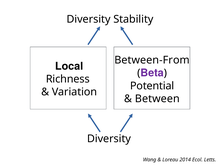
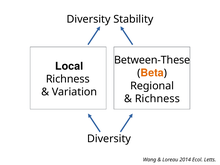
Between-From: Between-From -> Between-These (152, 60)
Beta colour: purple -> orange (152, 73)
Potential: Potential -> Regional (152, 86)
Between: Between -> Richness (157, 99)
